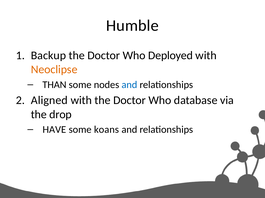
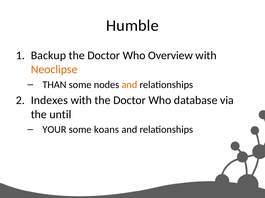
Deployed: Deployed -> Overview (171, 56)
and colour: blue -> orange (129, 85)
Aligned: Aligned -> Indexes (49, 101)
drop: drop -> until (60, 115)
HAVE: HAVE -> YOUR (54, 130)
